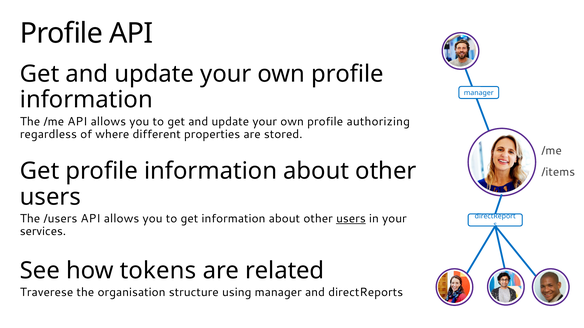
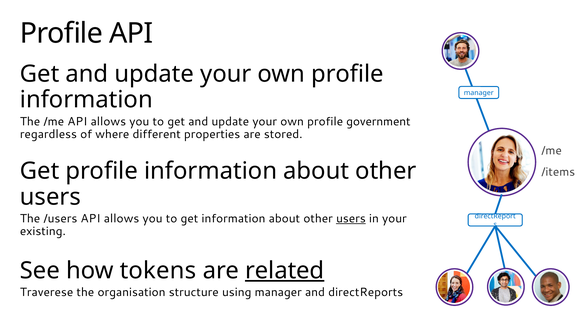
authorizing: authorizing -> government (378, 122)
services: services -> existing (43, 232)
related underline: none -> present (285, 271)
